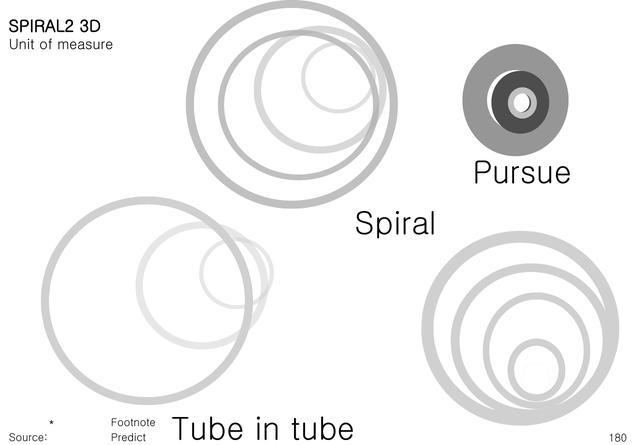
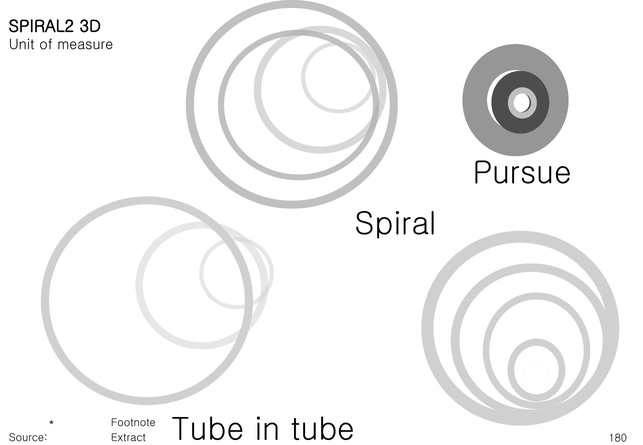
Predict: Predict -> Extract (128, 438)
